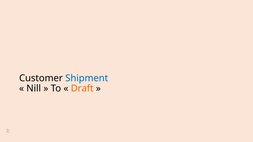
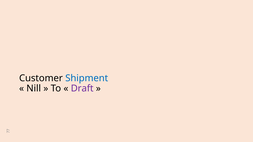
Draft colour: orange -> purple (82, 89)
